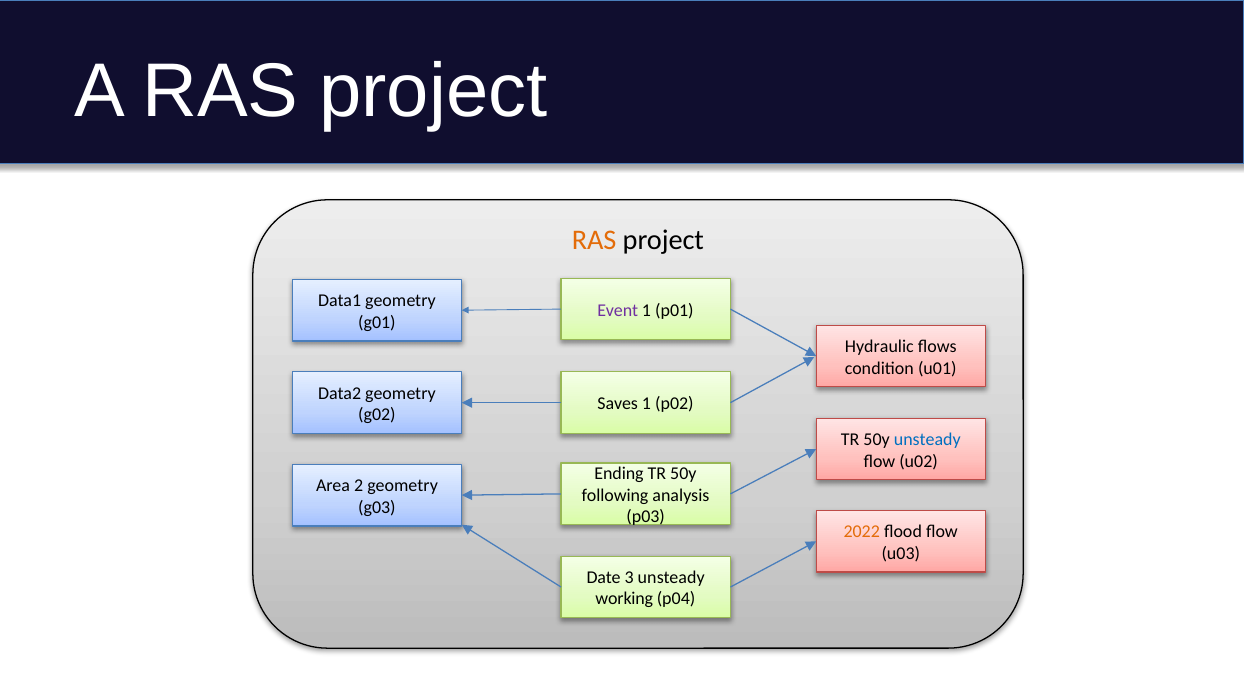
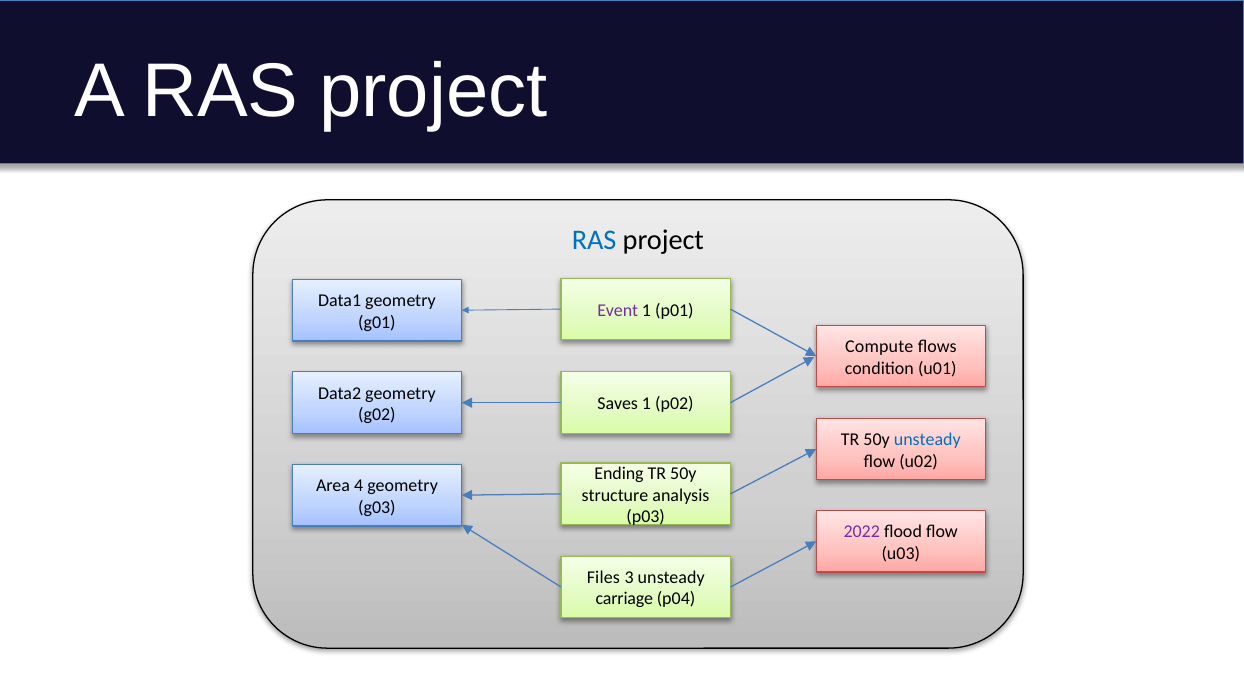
RAS colour: orange -> blue (594, 240)
Hydraulic: Hydraulic -> Compute (879, 346)
2: 2 -> 4 (359, 485)
following: following -> structure (615, 495)
2022 colour: orange -> purple (862, 532)
Date: Date -> Files (603, 577)
working: working -> carriage (624, 599)
